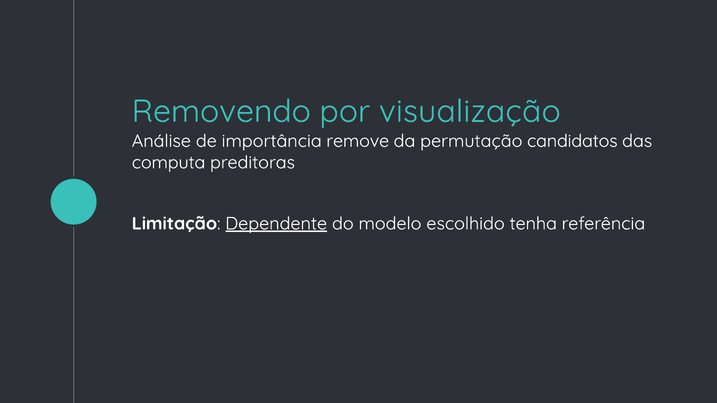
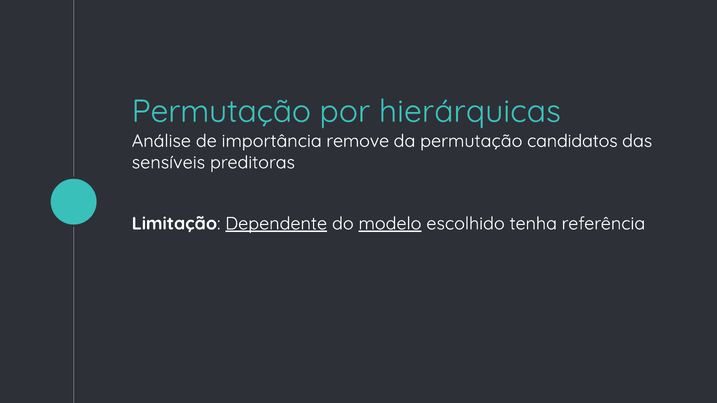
Removendo: Removendo -> Permutação (221, 111)
visualização: visualização -> hierárquicas (470, 111)
computa: computa -> sensíveis (168, 163)
modelo underline: none -> present (390, 224)
